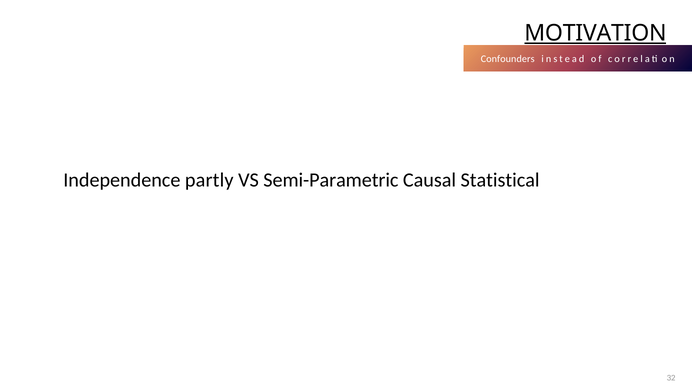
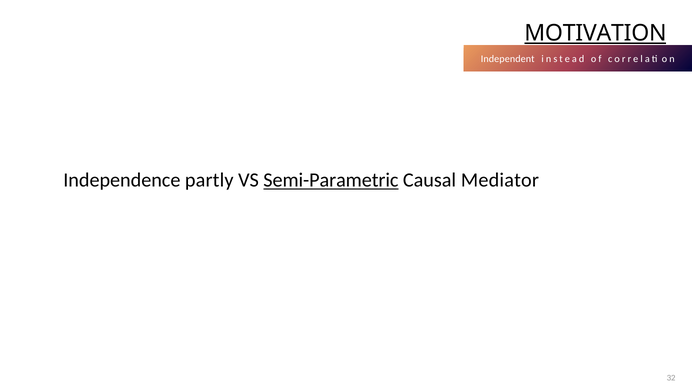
Confounders: Confounders -> Independent (508, 59)
Semi-Parametric underline: none -> present (331, 180)
Statistical: Statistical -> Mediator (500, 180)
